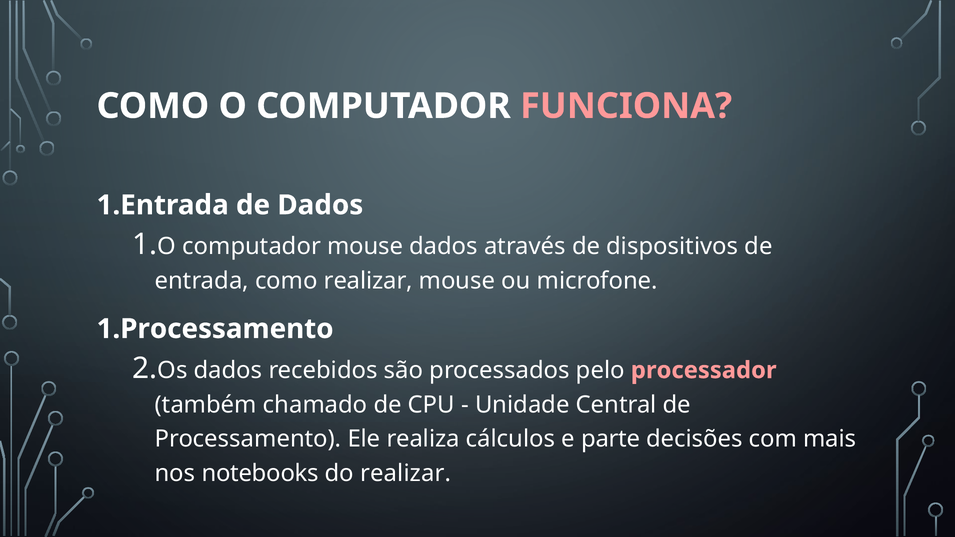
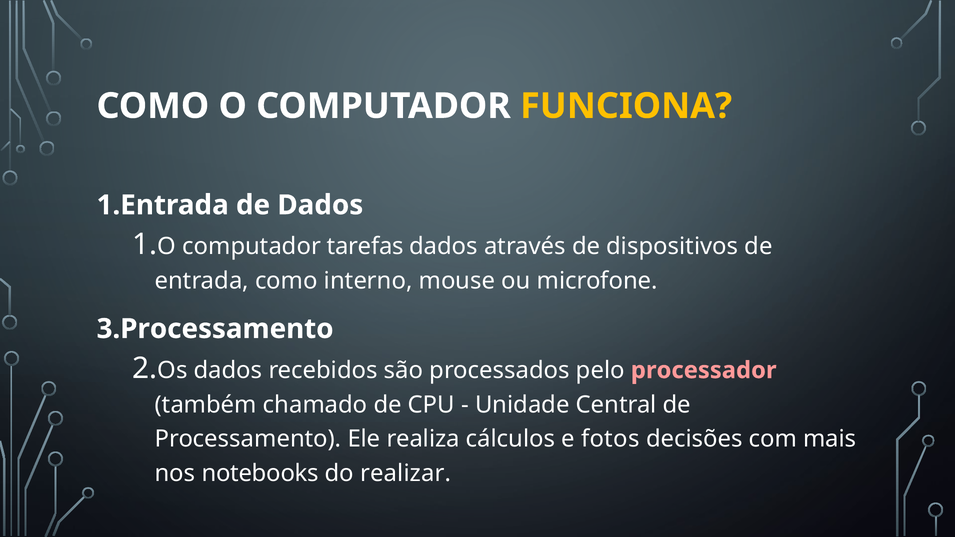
FUNCIONA colour: pink -> yellow (626, 106)
computador mouse: mouse -> tarefas (365, 247)
como realizar: realizar -> interno (368, 281)
1.Processamento: 1.Processamento -> 3.Processamento (215, 329)
parte: parte -> fotos (610, 439)
